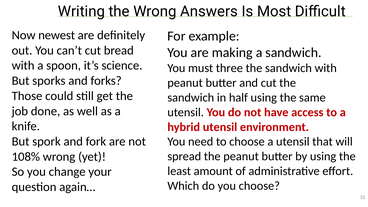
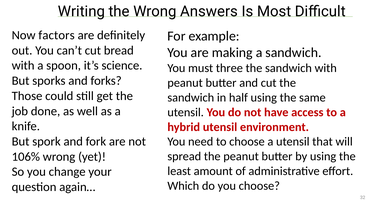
newest: newest -> factors (57, 35)
108%: 108% -> 106% (26, 157)
